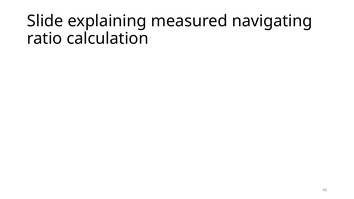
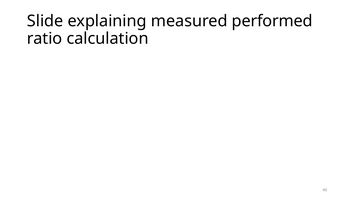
navigating: navigating -> performed (272, 21)
